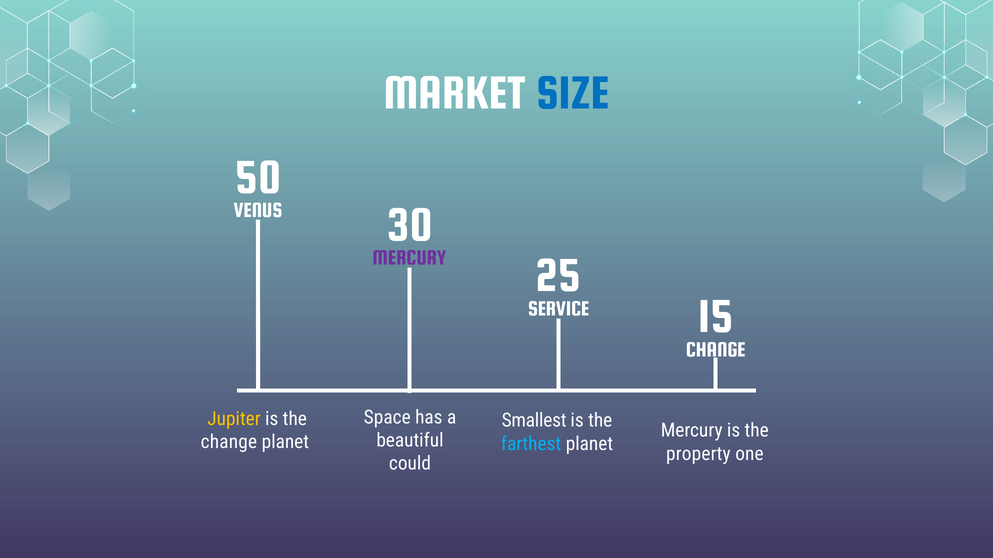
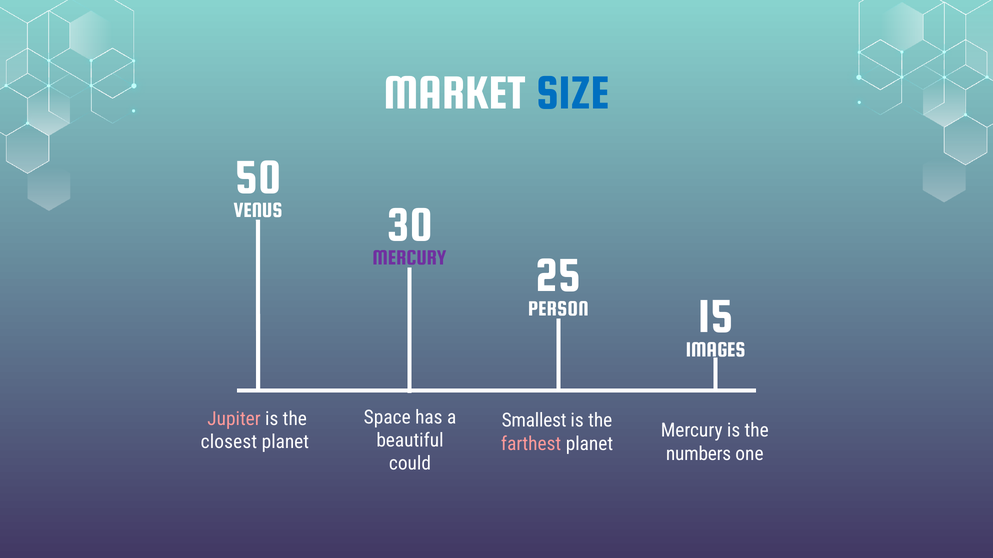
SERVICE: SERVICE -> PERSON (558, 309)
CHANGE: CHANGE -> IMAGES (716, 350)
Jupiter colour: yellow -> pink (234, 419)
change: change -> closest (229, 443)
farthest colour: light blue -> pink (531, 444)
property: property -> numbers (699, 454)
